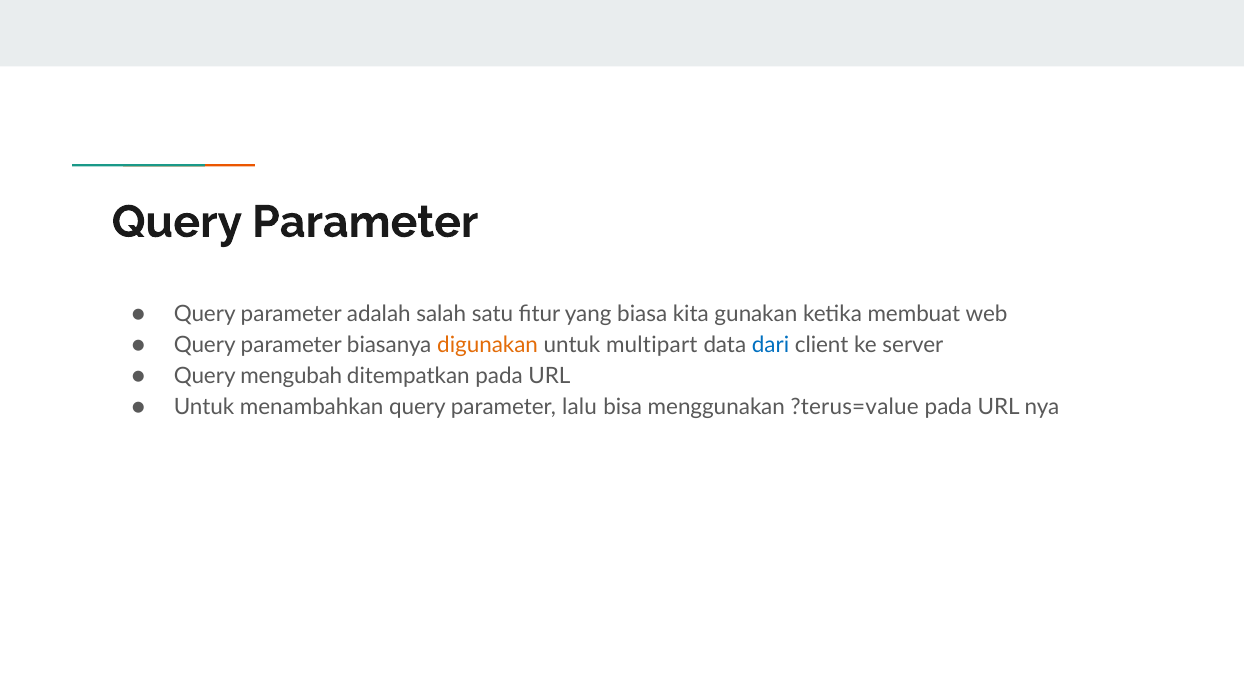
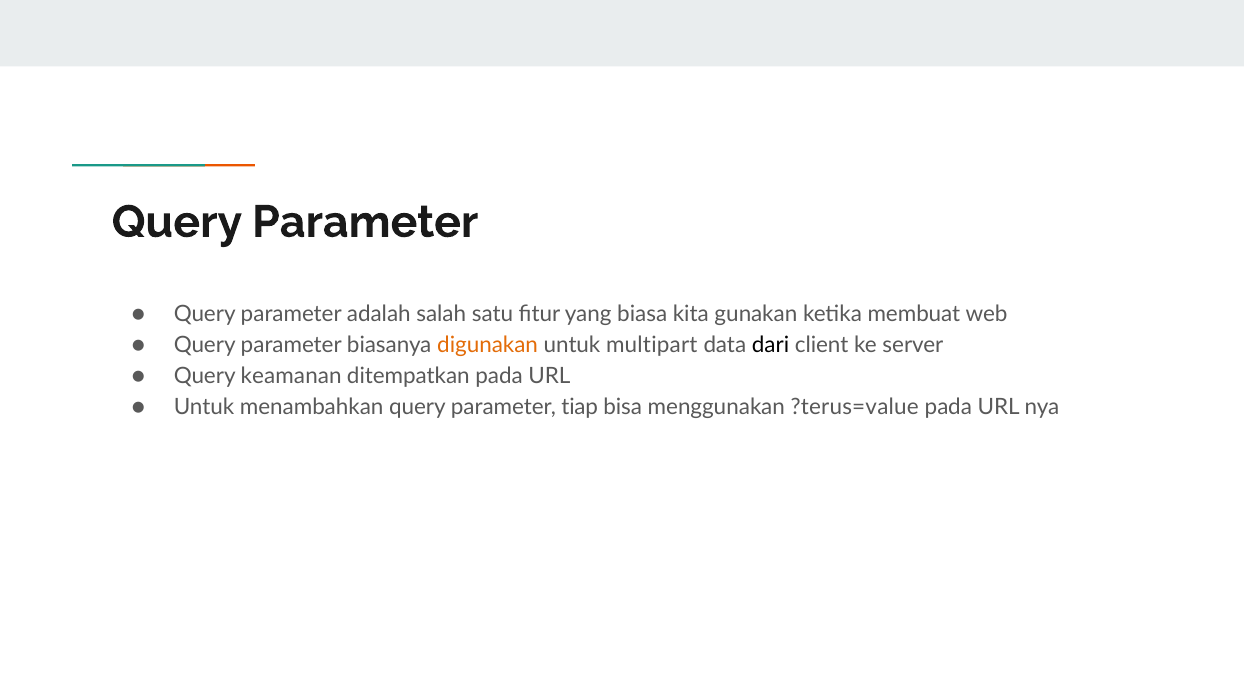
dari colour: blue -> black (770, 345)
mengubah: mengubah -> keamanan (291, 376)
lalu: lalu -> tiap (580, 407)
